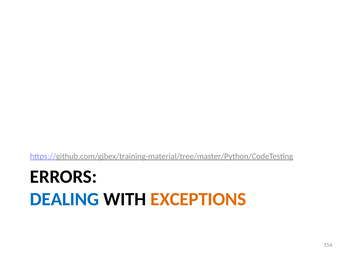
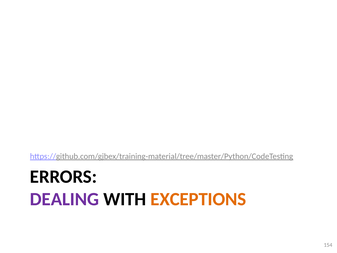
DEALING colour: blue -> purple (65, 199)
